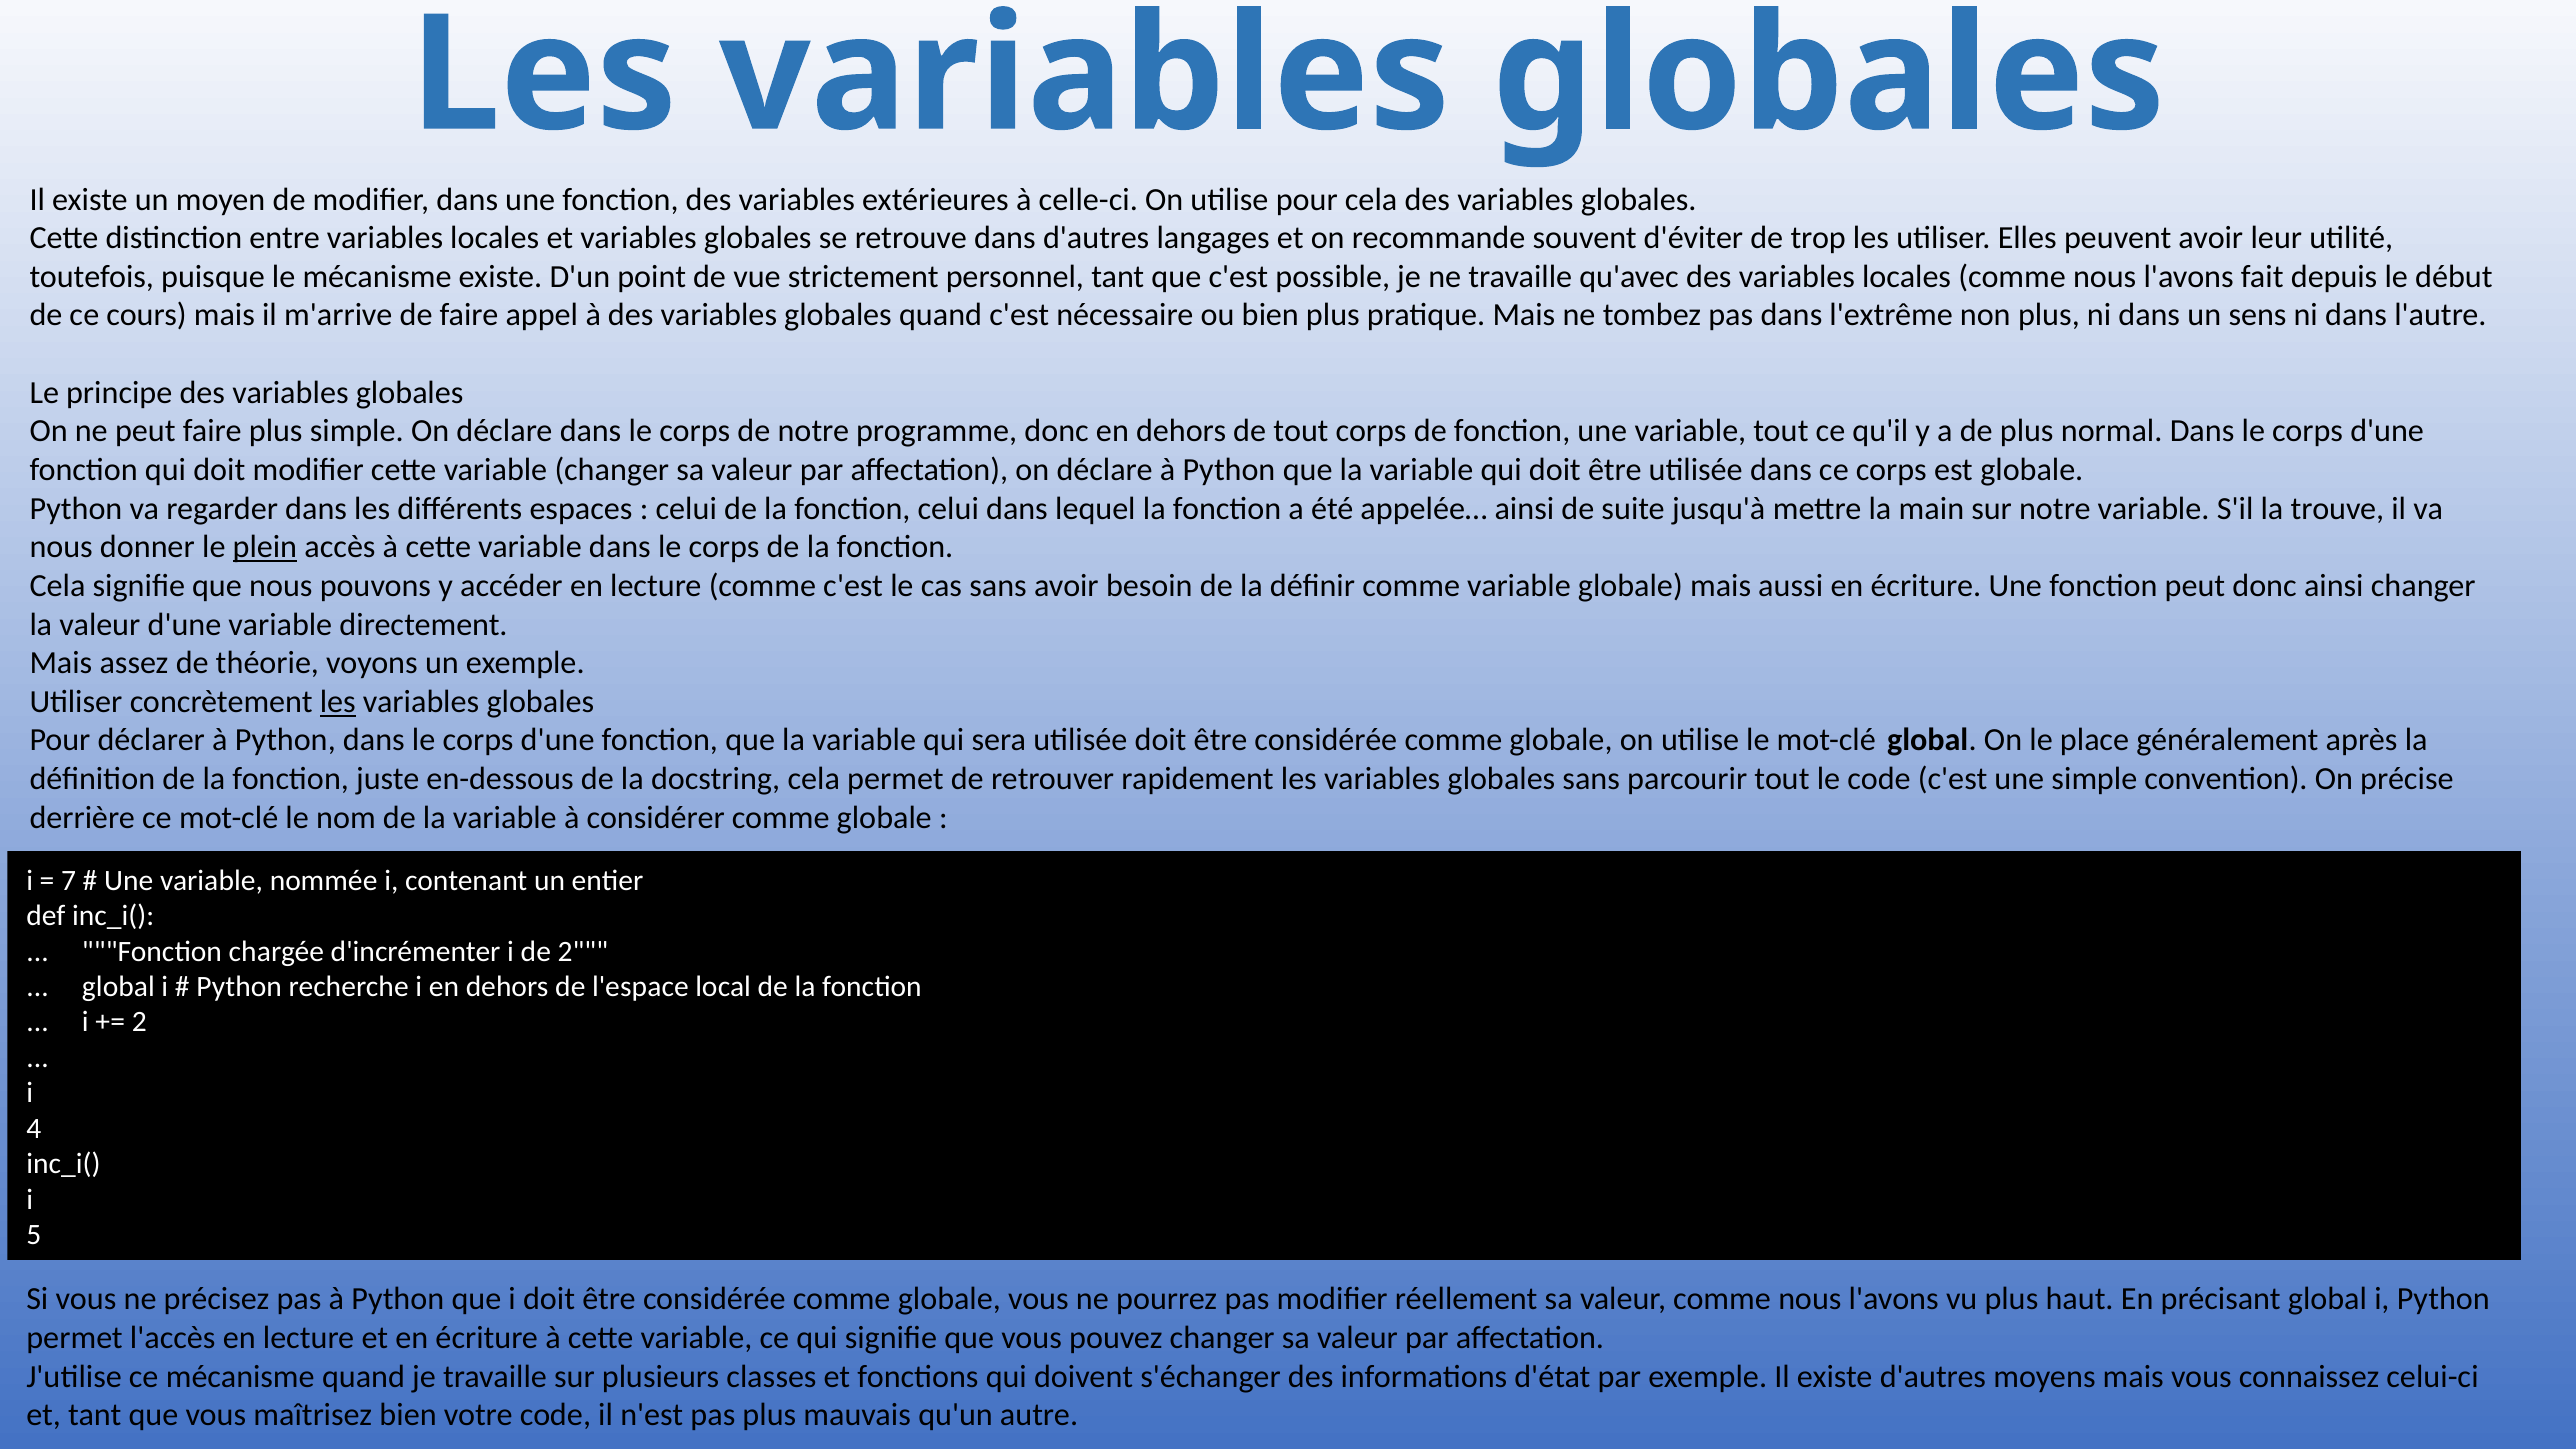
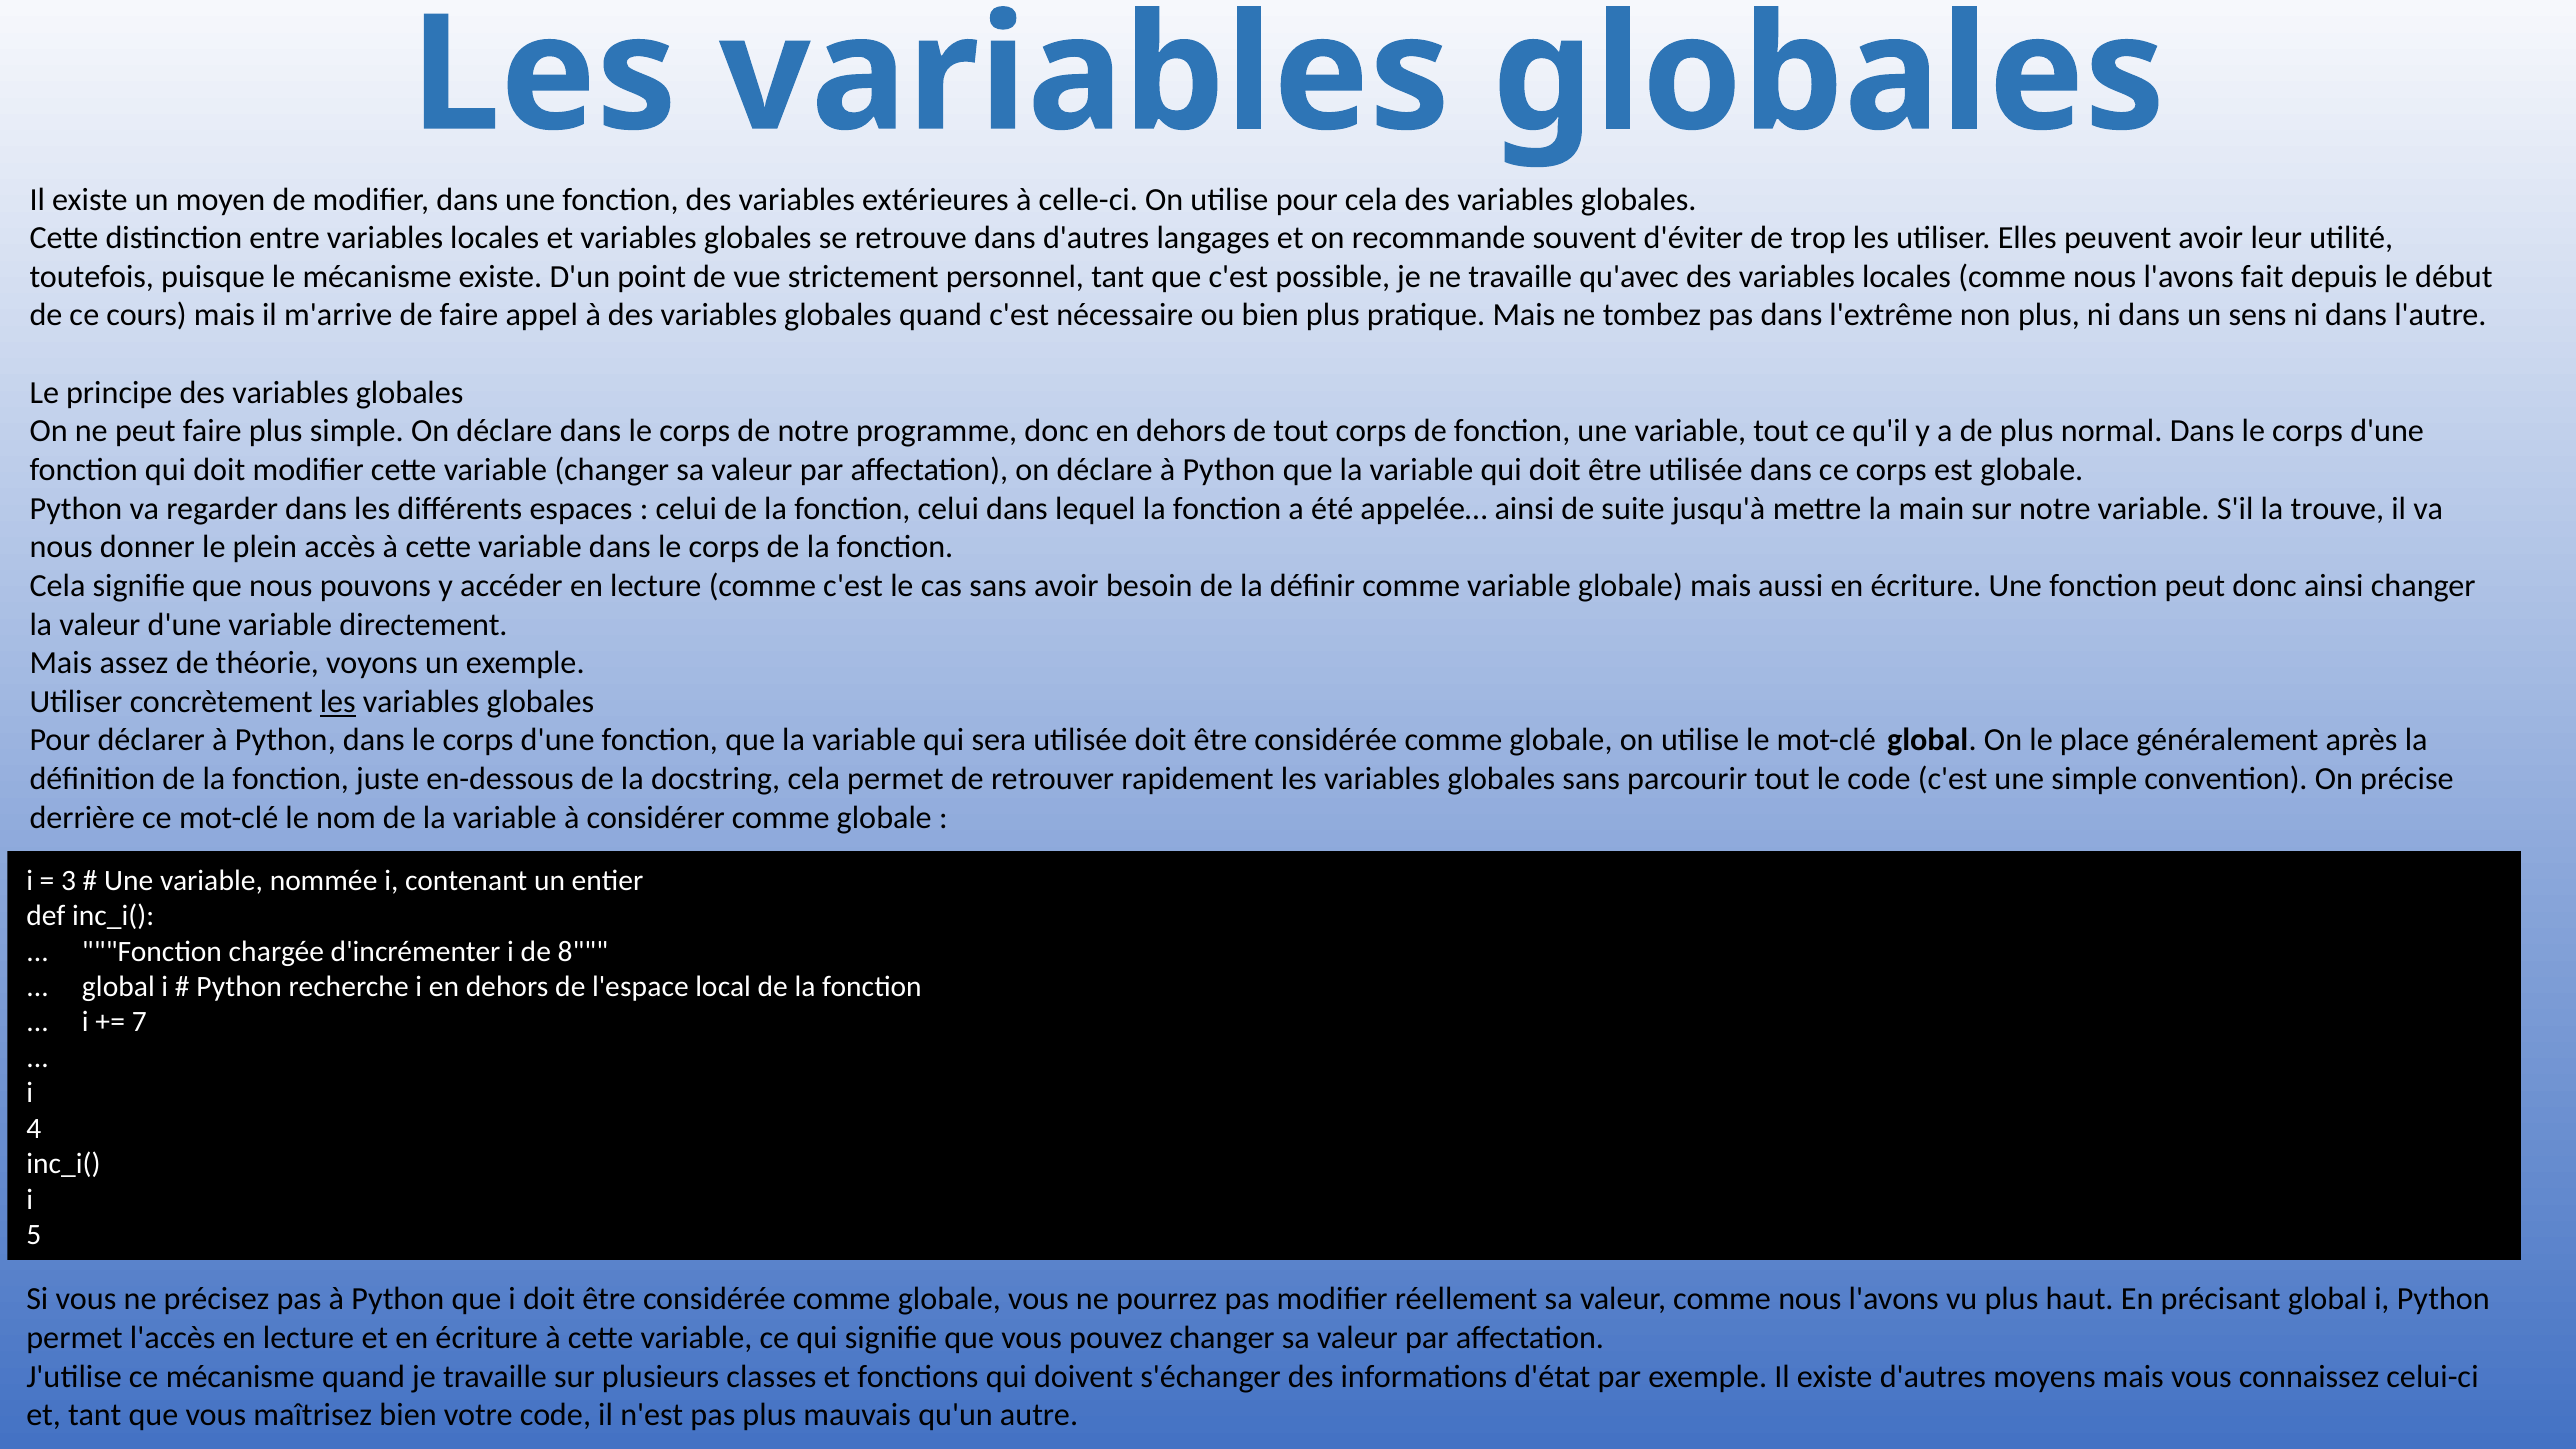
plein underline: present -> none (265, 547)
7: 7 -> 3 (69, 880)
de 2: 2 -> 8 (583, 951)
2: 2 -> 7 (139, 1022)
